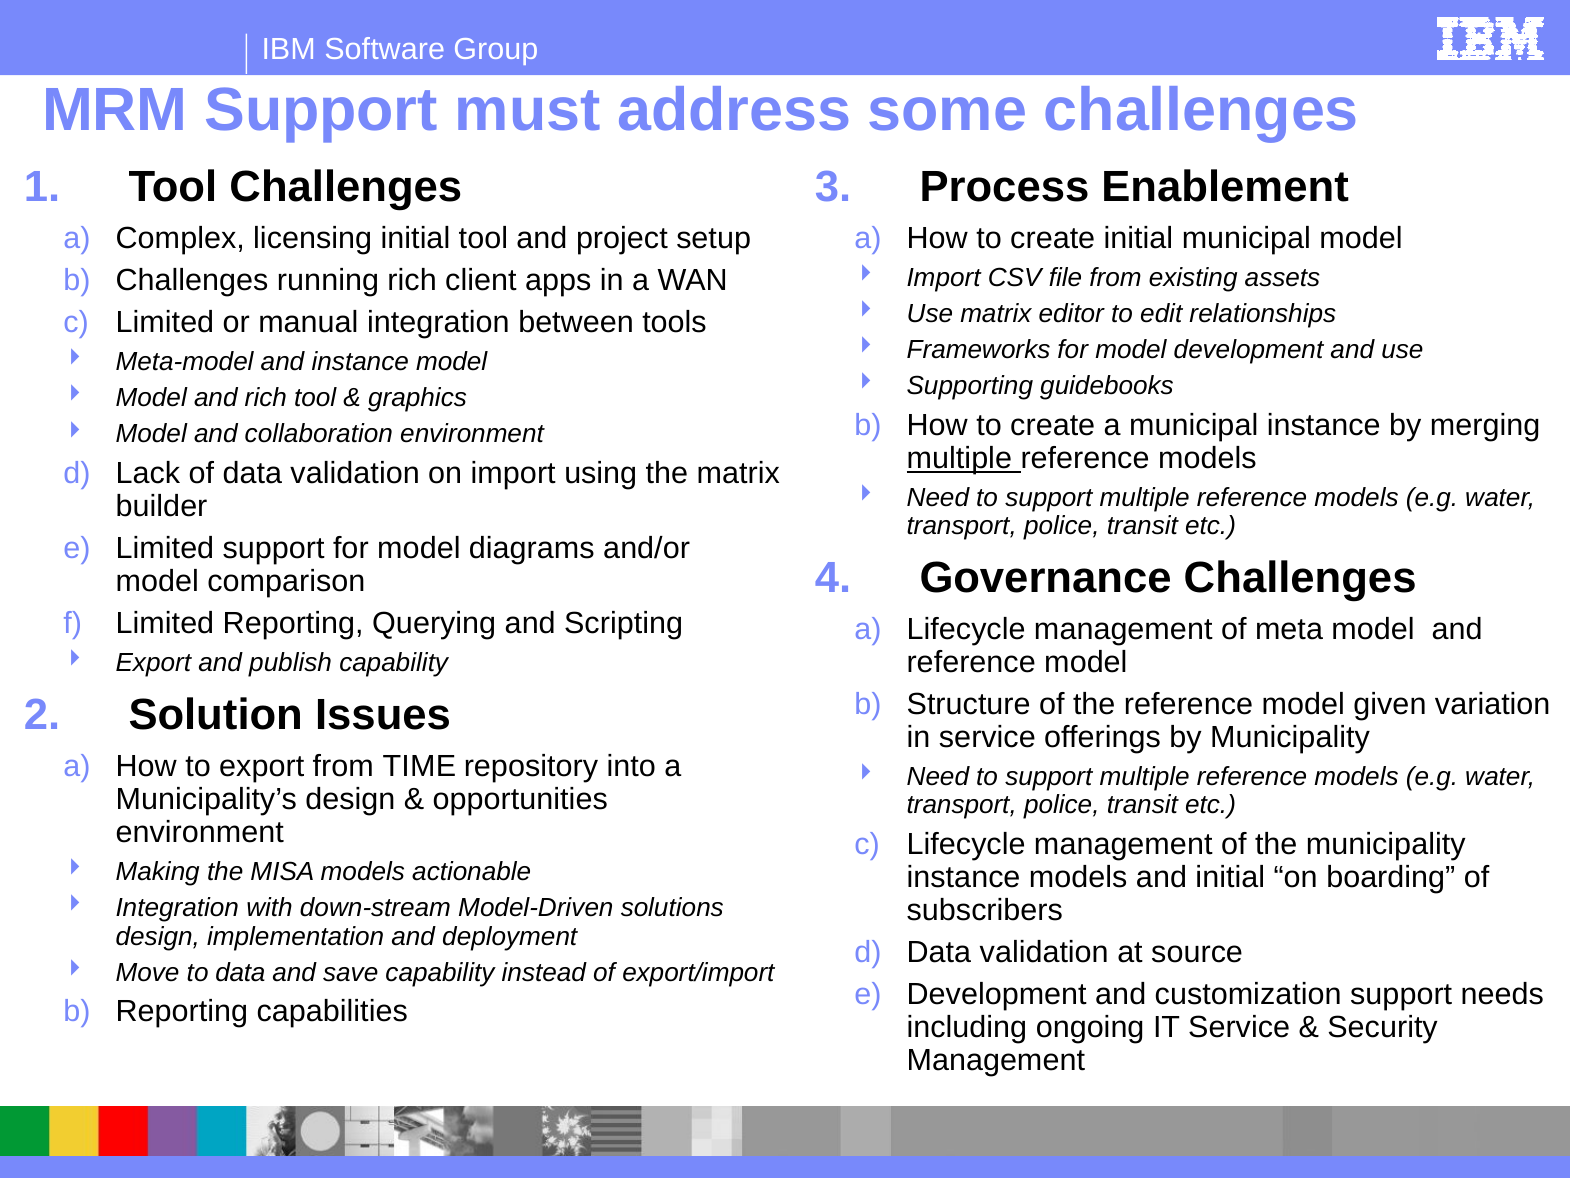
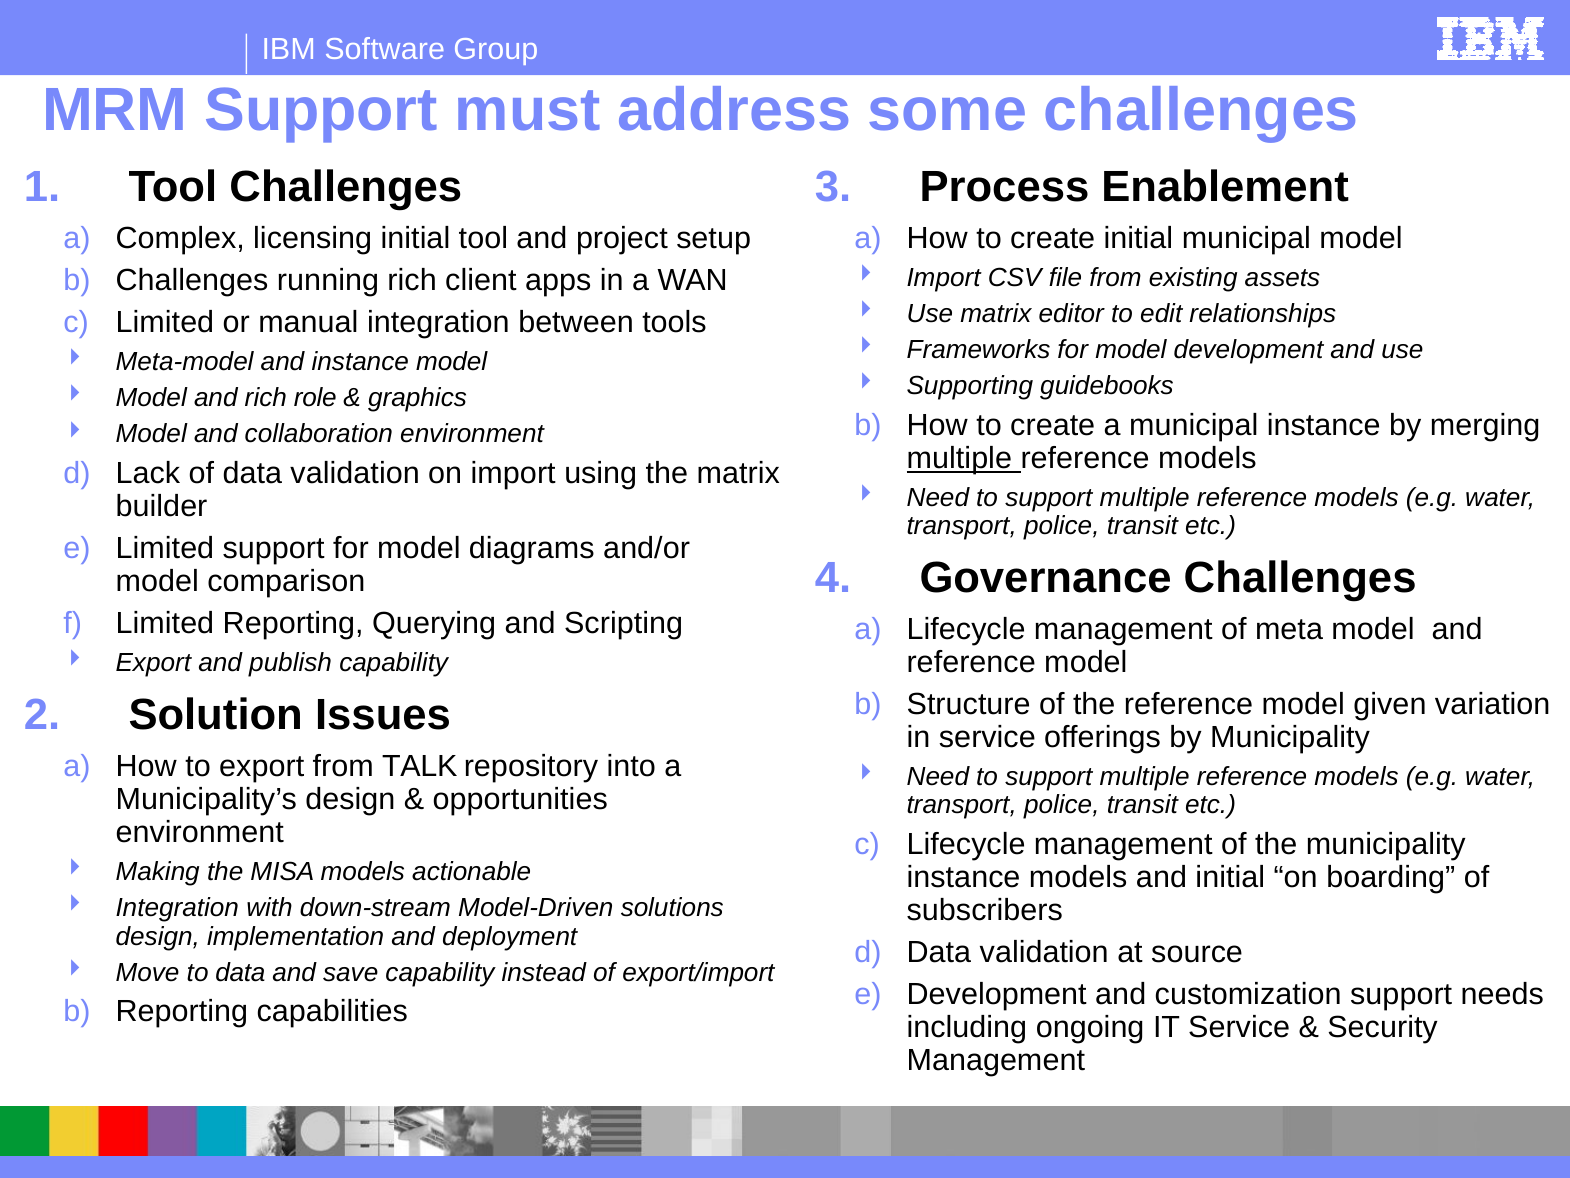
rich tool: tool -> role (315, 398)
TIME: TIME -> TALK (420, 766)
